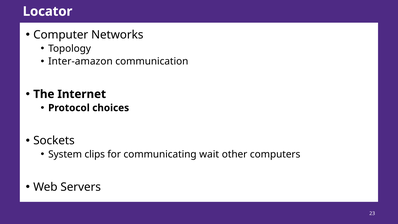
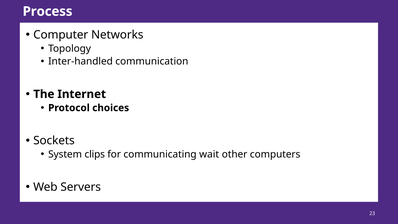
Locator: Locator -> Process (48, 11)
Inter-amazon: Inter-amazon -> Inter-handled (80, 61)
